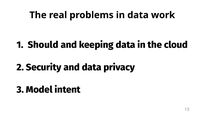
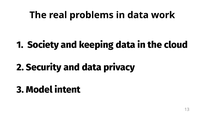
Should: Should -> Society (43, 45)
